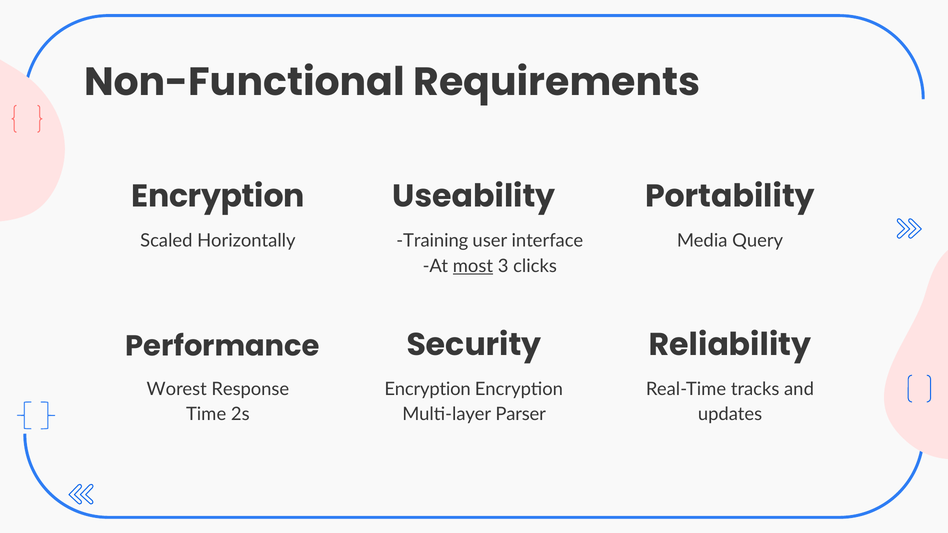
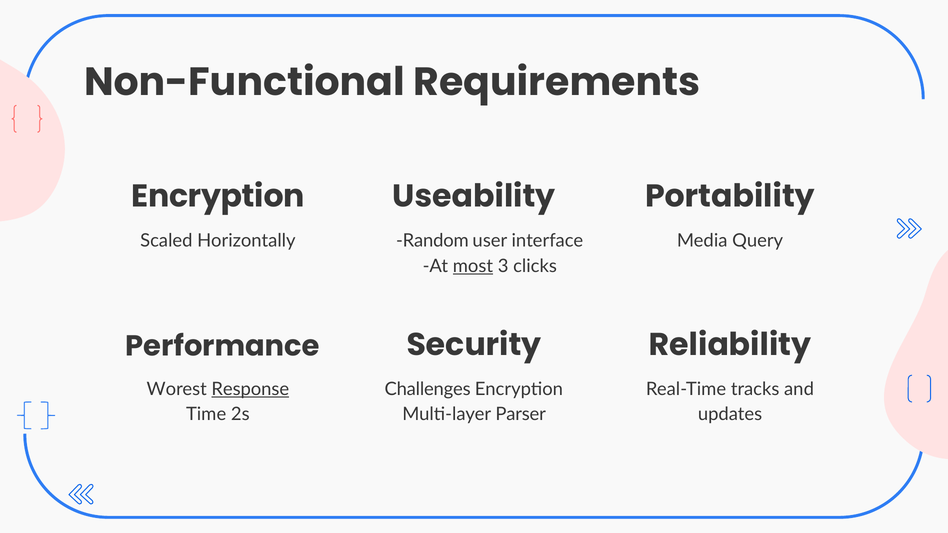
Training: Training -> Random (432, 241)
Response underline: none -> present (250, 389)
Encryption: Encryption -> Challenges (428, 389)
